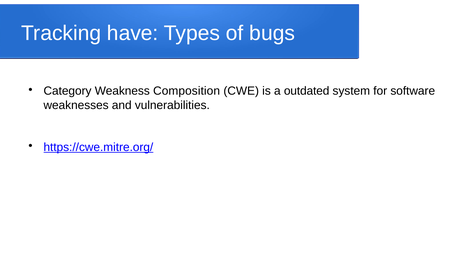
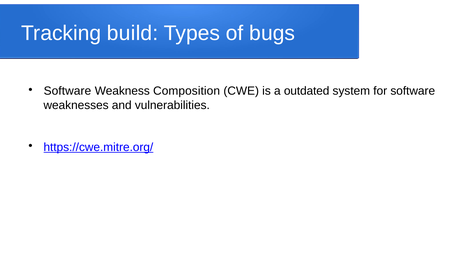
have: have -> build (133, 33)
Category: Category -> Software (67, 91)
